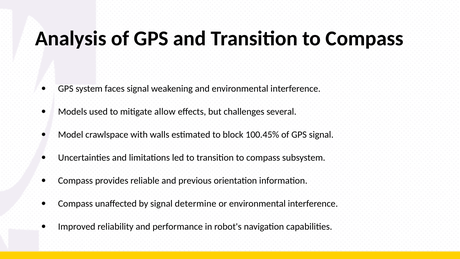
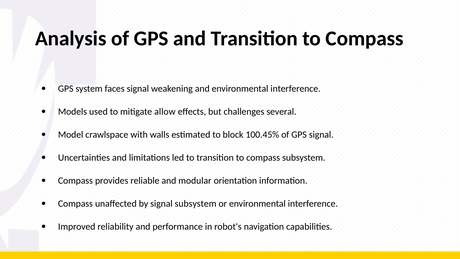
previous: previous -> modular (195, 181)
signal determine: determine -> subsystem (196, 204)
